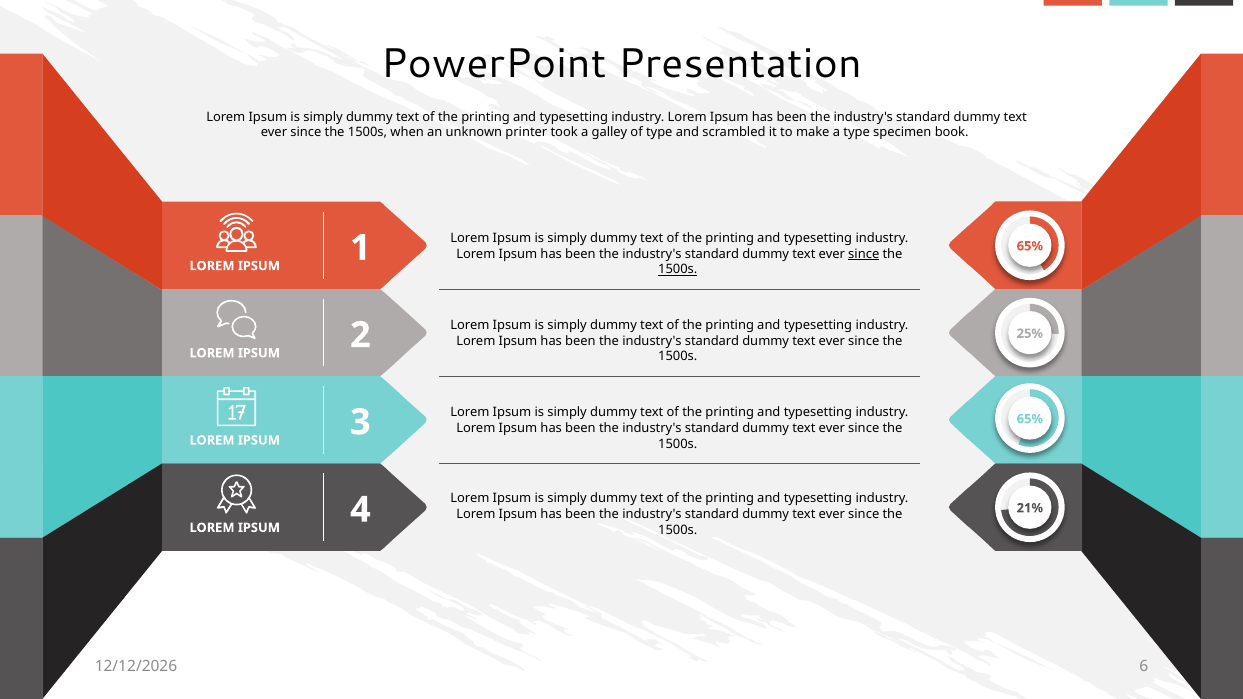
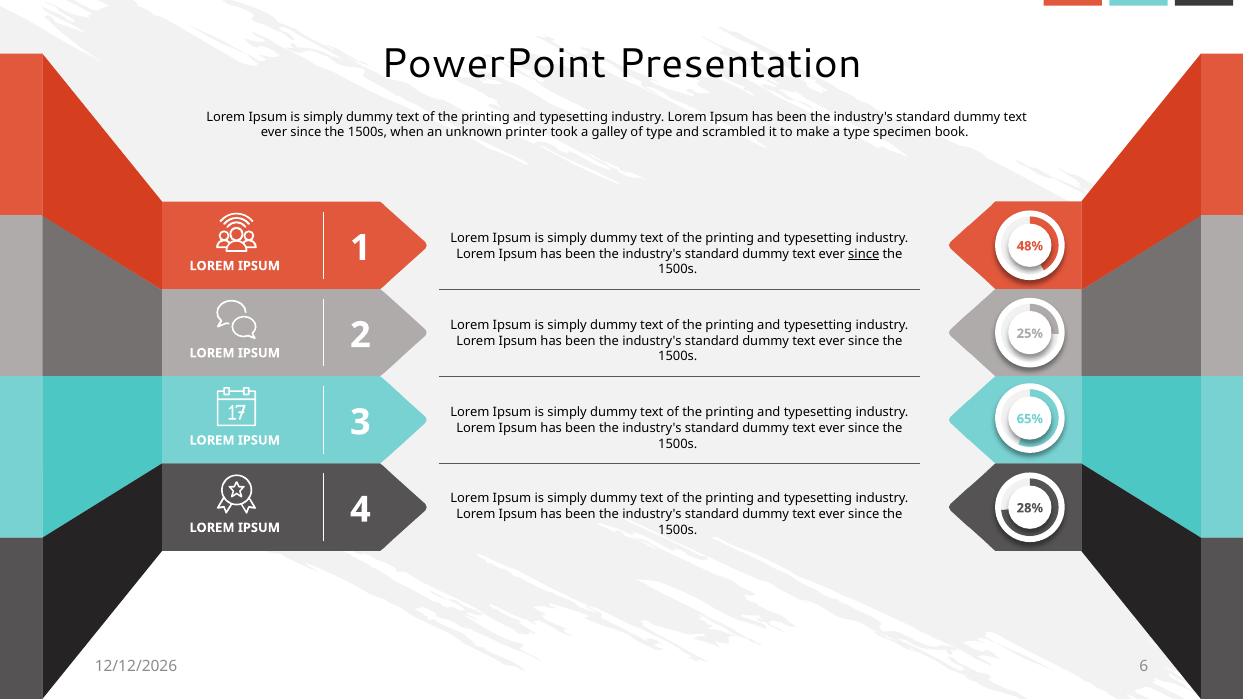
65%: 65% -> 48% (1030, 246)
1500s underline: present -> none (678, 269)
21%: 21% -> 28% (1030, 508)
